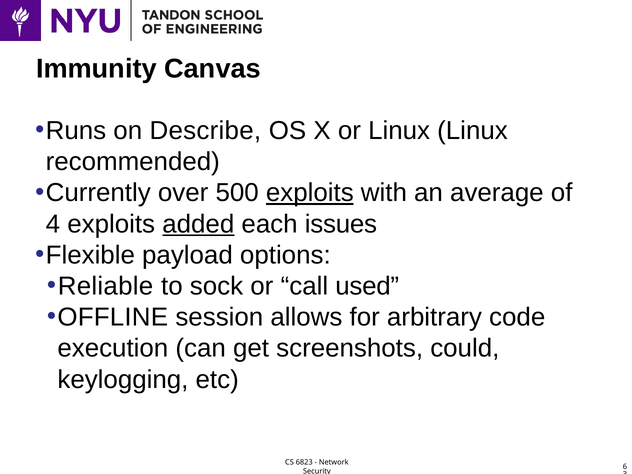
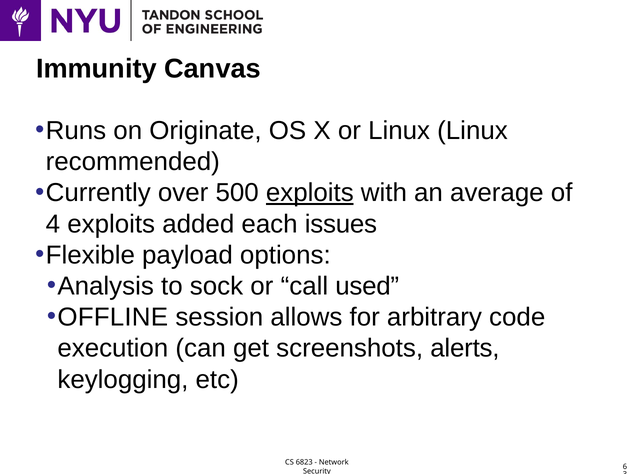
Describe: Describe -> Originate (205, 131)
added underline: present -> none (198, 224)
Reliable: Reliable -> Analysis (106, 286)
could: could -> alerts (465, 348)
